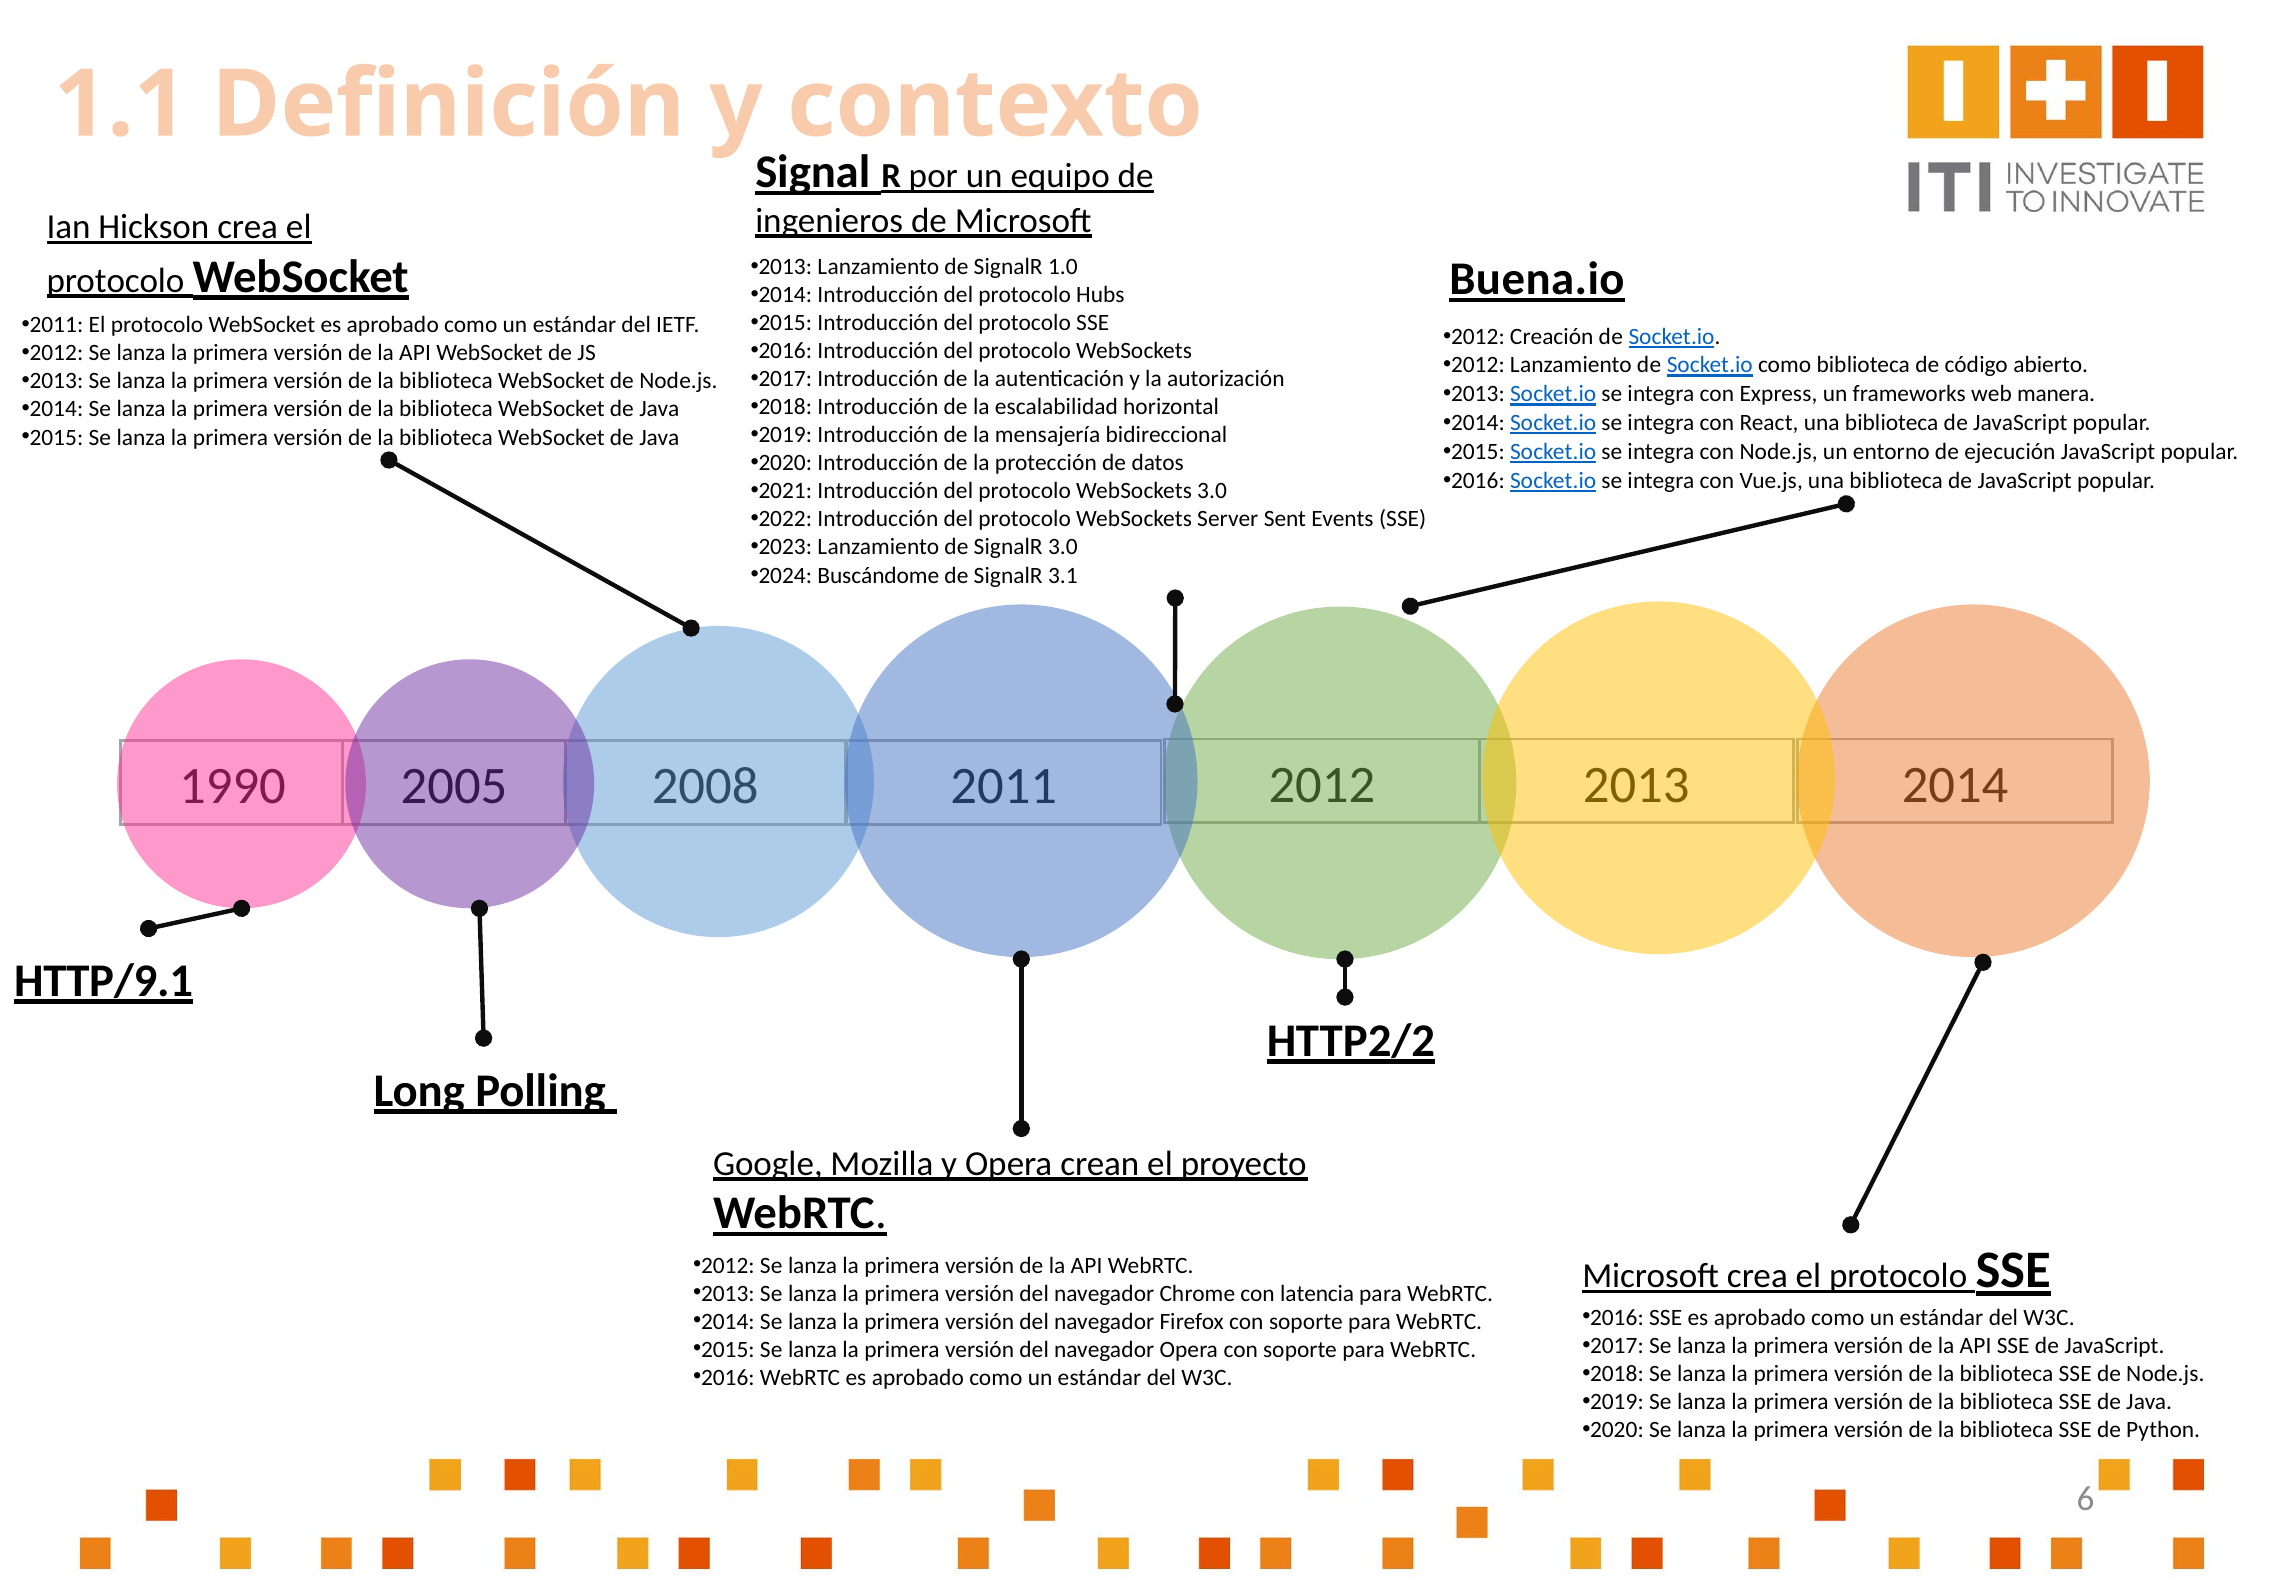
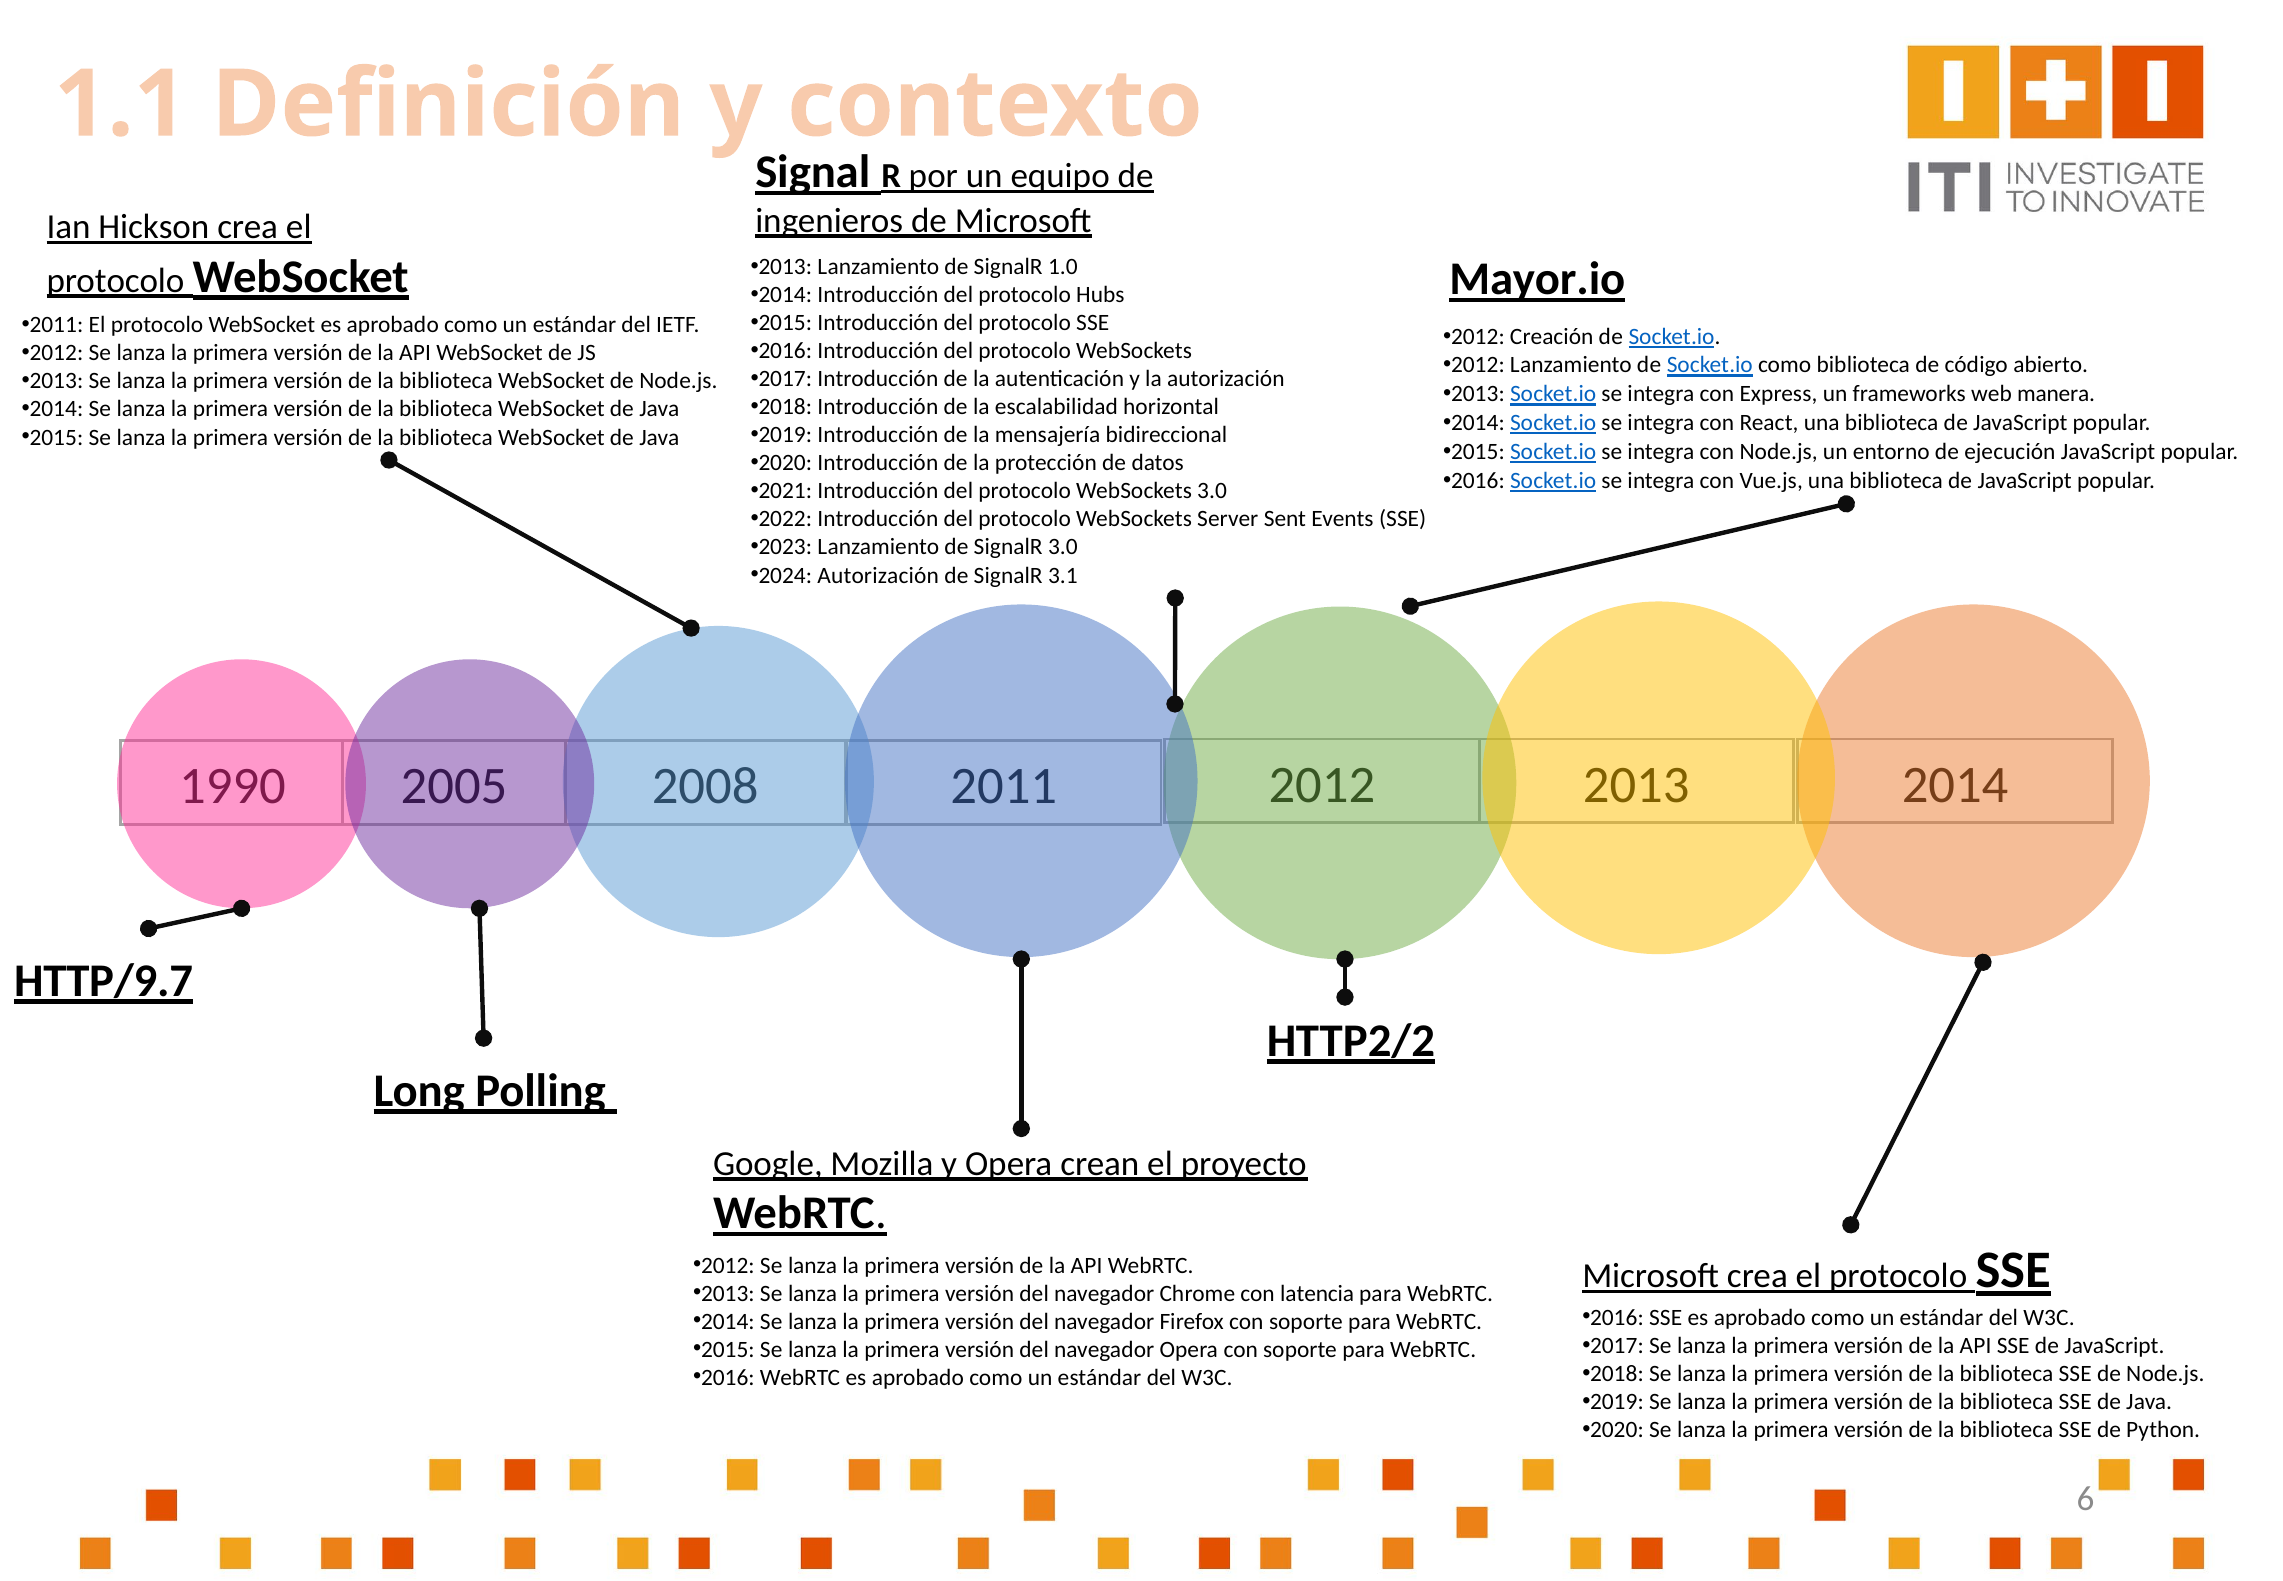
Buena.io: Buena.io -> Mayor.io (1537, 279)
Buscándome: Buscándome -> Autorización (878, 575)
HTTP/9.1: HTTP/9.1 -> HTTP/9.7 (104, 980)
